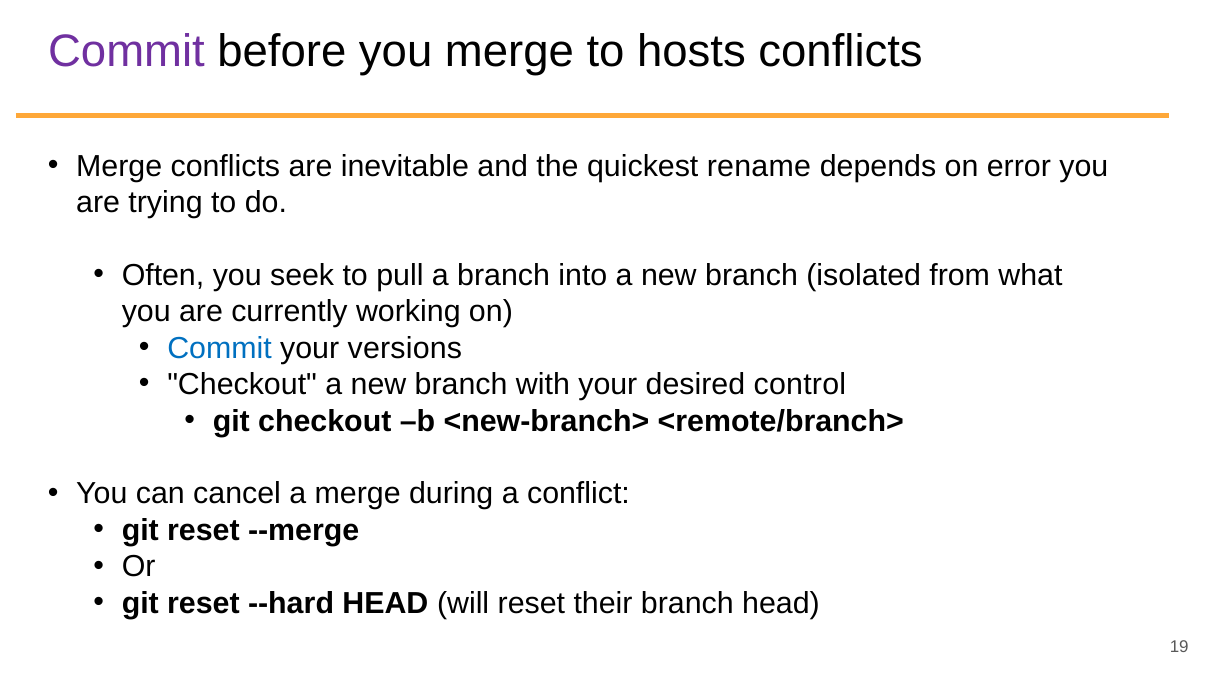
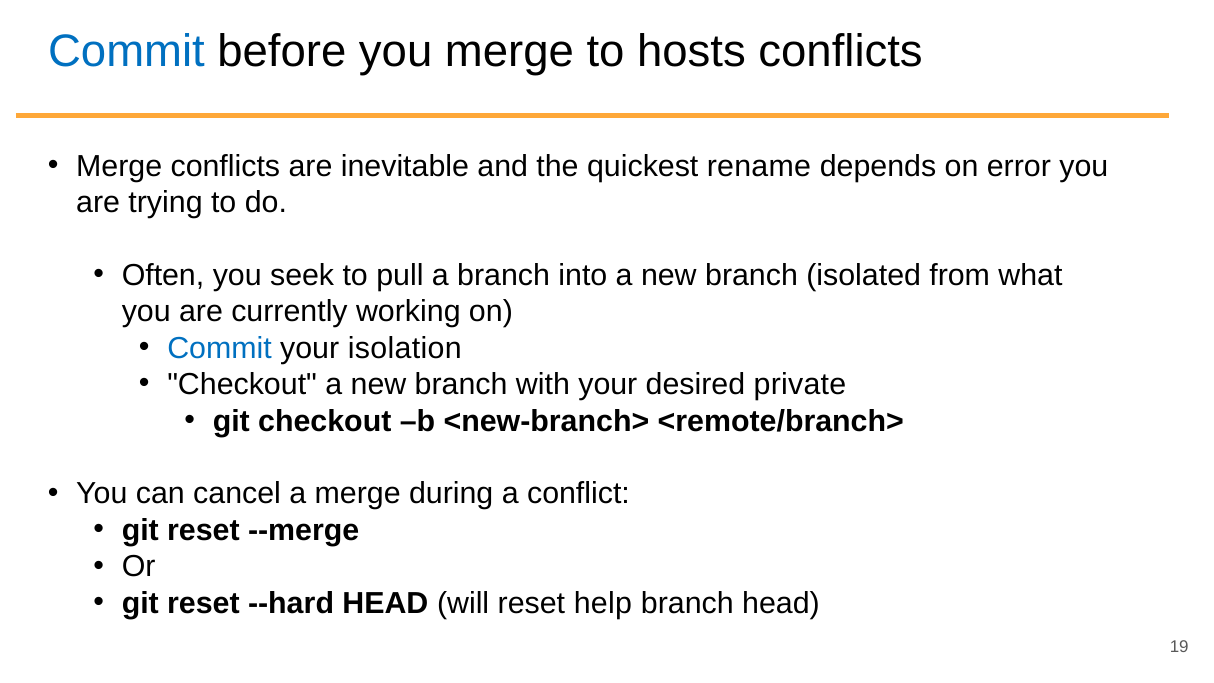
Commit colour: purple -> blue (126, 51)
versions: versions -> isolation (405, 348)
control: control -> private (800, 385)
their: their -> help (603, 603)
